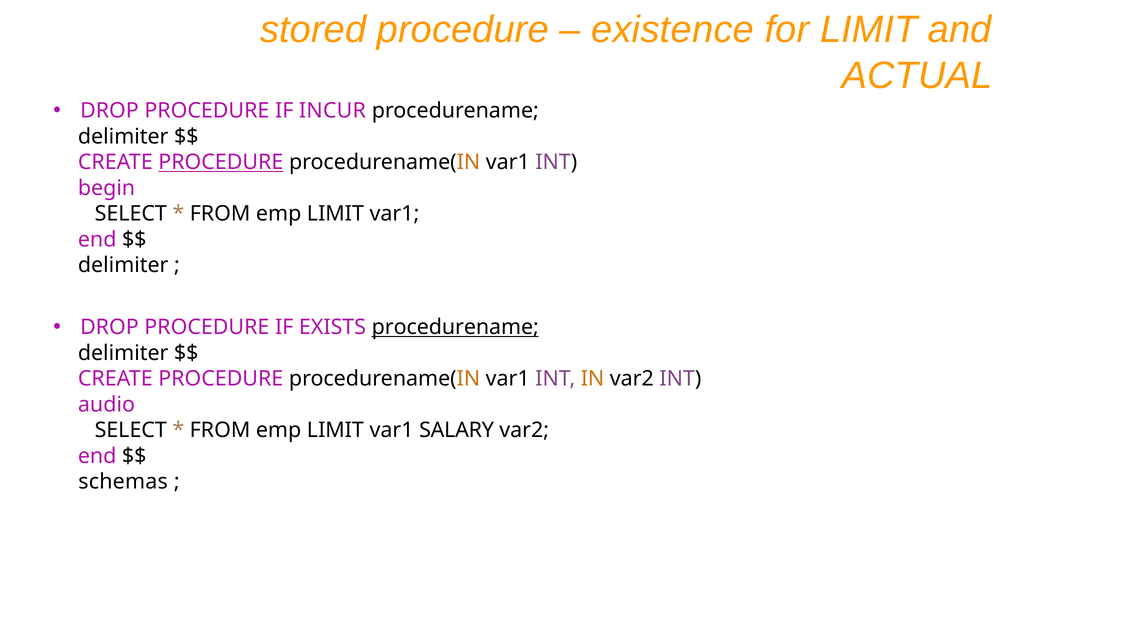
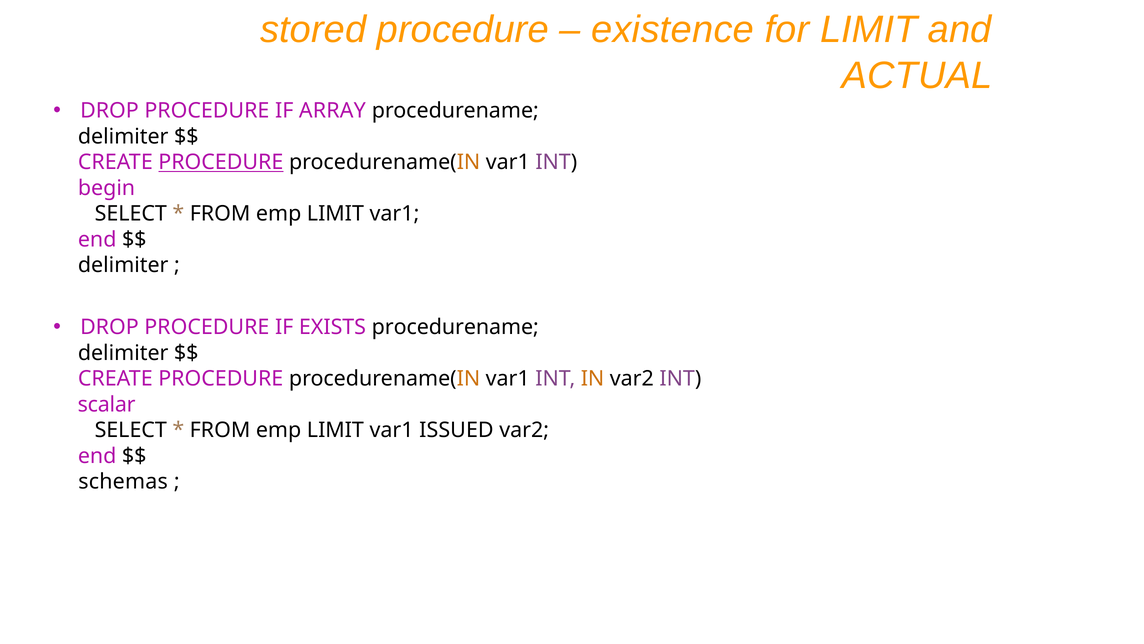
INCUR: INCUR -> ARRAY (332, 111)
procedurename underline: present -> none (455, 327)
audio: audio -> scalar (107, 404)
SALARY: SALARY -> ISSUED (456, 430)
